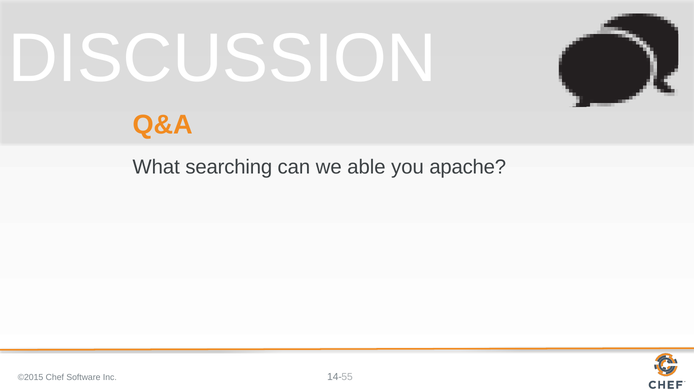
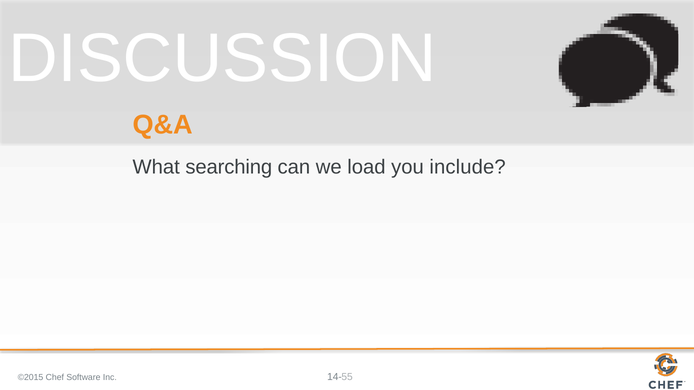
able: able -> load (366, 167)
apache: apache -> include (468, 167)
